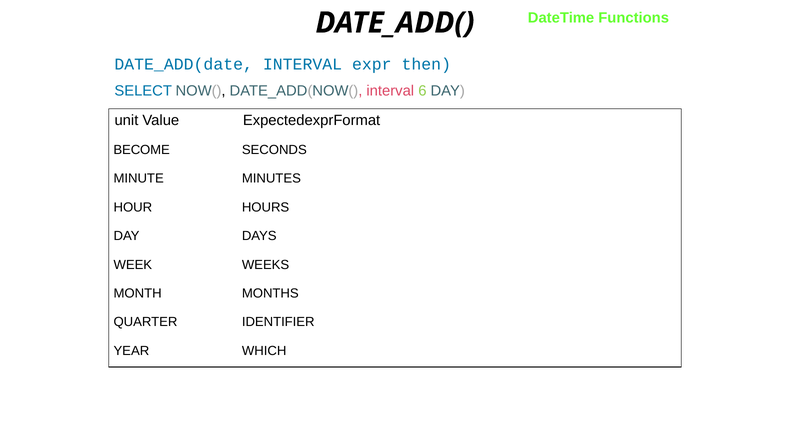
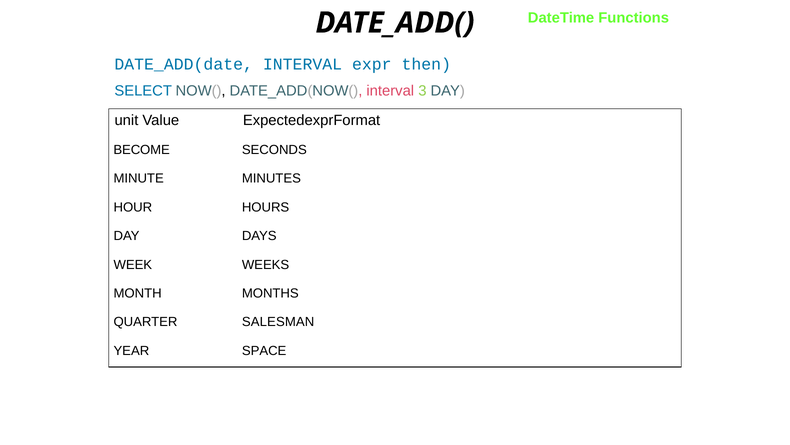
6: 6 -> 3 (422, 91)
IDENTIFIER: IDENTIFIER -> SALESMAN (278, 322)
WHICH: WHICH -> SPACE (264, 350)
